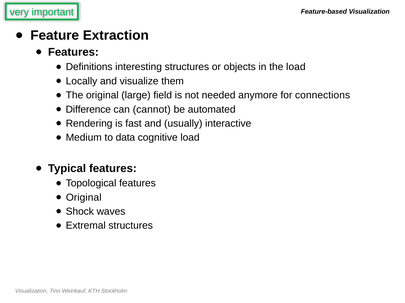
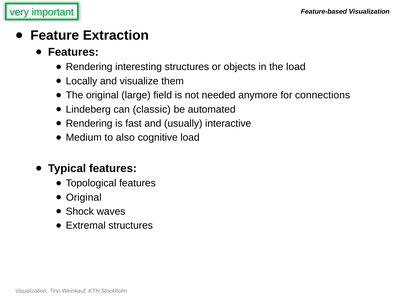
Definitions: Definitions -> Rendering (89, 67)
Difference: Difference -> Lindeberg (88, 110)
cannot: cannot -> classic (152, 110)
data: data -> also (125, 138)
